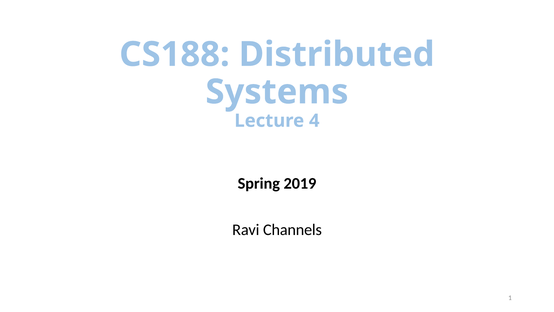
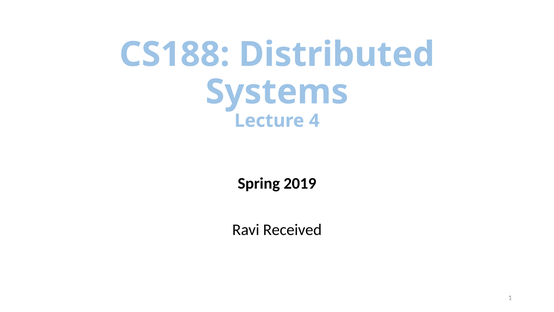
Channels: Channels -> Received (292, 230)
